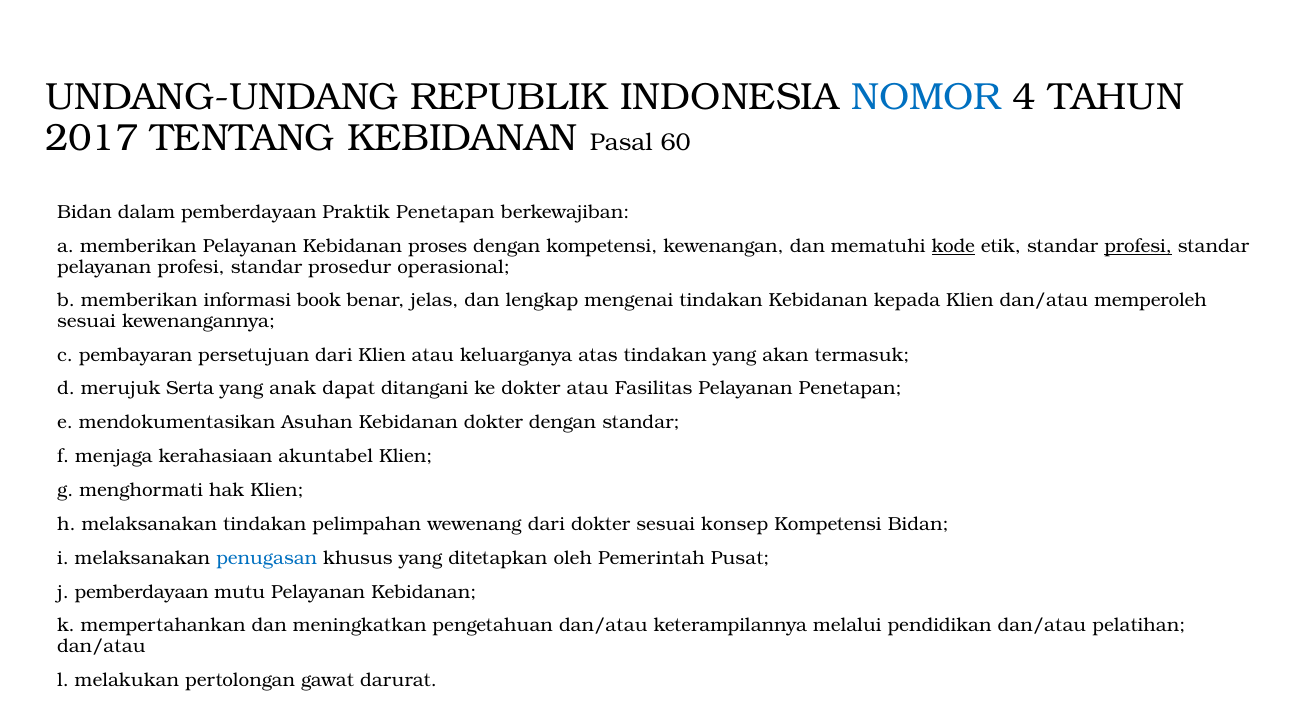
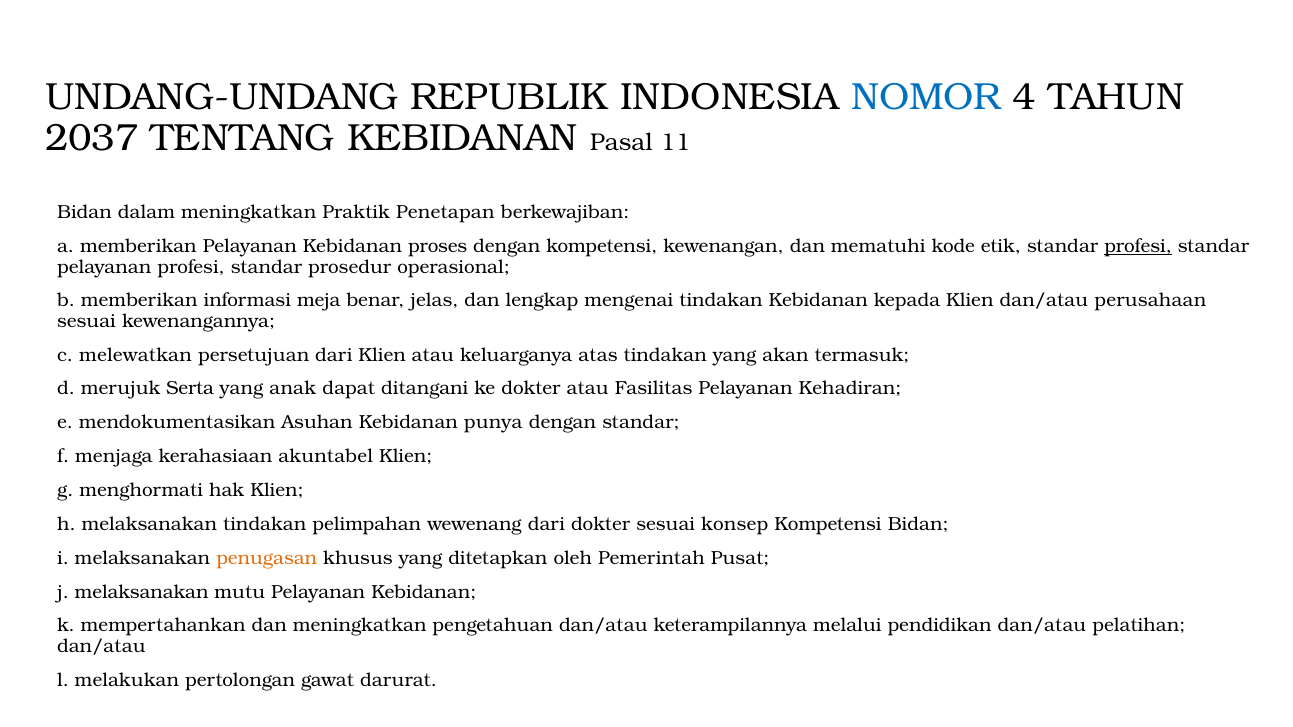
2017: 2017 -> 2037 (92, 138)
60: 60 -> 11 (676, 143)
dalam pemberdayaan: pemberdayaan -> meningkatkan (249, 213)
kode underline: present -> none (953, 247)
book: book -> meja (319, 301)
memperoleh: memperoleh -> perusahaan (1150, 301)
pembayaran: pembayaran -> melewatkan (135, 355)
Pelayanan Penetapan: Penetapan -> Kehadiran (850, 389)
Kebidanan dokter: dokter -> punya (493, 423)
penugasan colour: blue -> orange (267, 558)
j pemberdayaan: pemberdayaan -> melaksanakan (142, 592)
